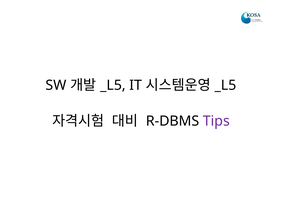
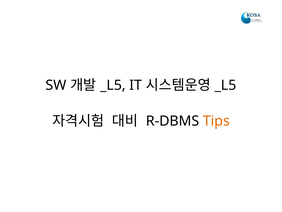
Tips colour: purple -> orange (216, 121)
